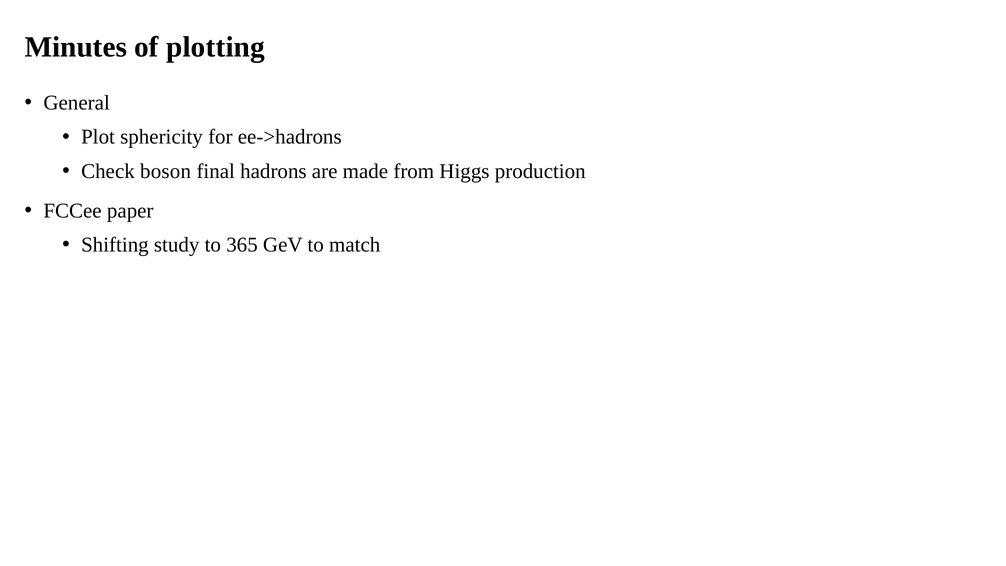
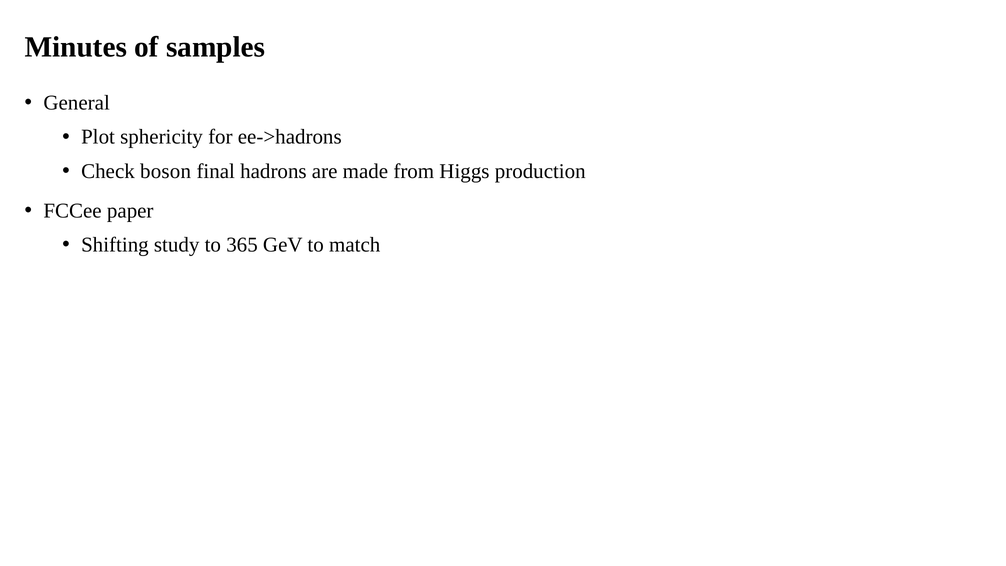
plotting: plotting -> samples (216, 47)
